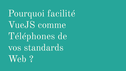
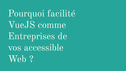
Téléphones: Téléphones -> Entreprises (32, 36)
standards: standards -> accessible (44, 47)
